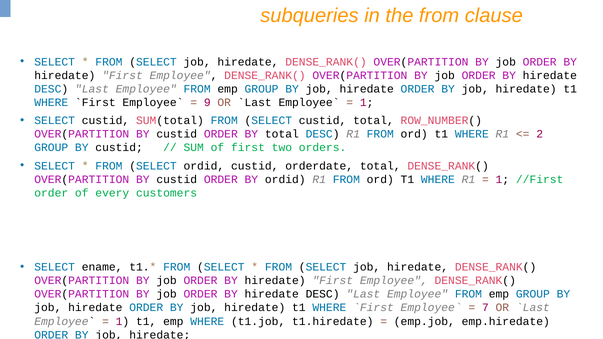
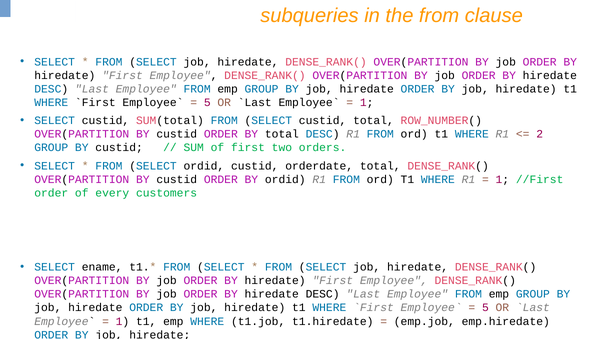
9: 9 -> 5 (207, 103)
7: 7 -> 5 (485, 308)
